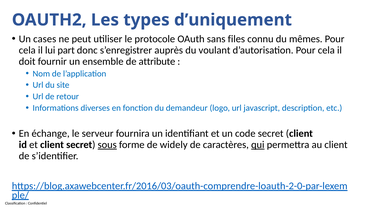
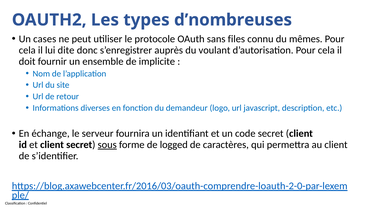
d’uniquement: d’uniquement -> d’nombreuses (233, 20)
part: part -> dite (66, 50)
attribute: attribute -> implicite (157, 62)
widely: widely -> logged (174, 145)
qui underline: present -> none (258, 145)
